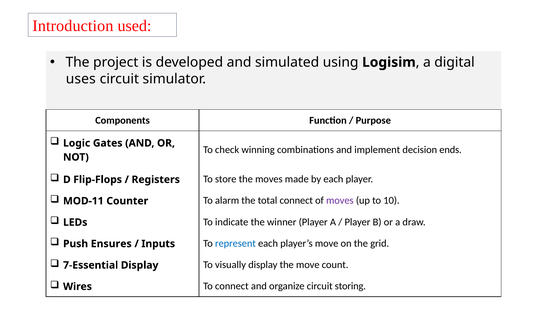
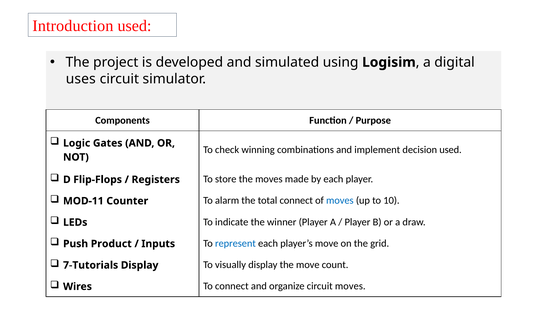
decision ends: ends -> used (451, 150)
moves colour: purple -> blue (340, 201)
Ensures: Ensures -> Product (111, 244)
7-Essential: 7-Essential -> 7-Tutorials (91, 266)
circuit storing: storing -> moves (350, 287)
